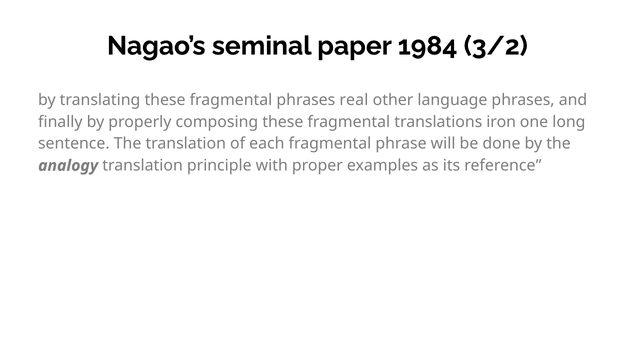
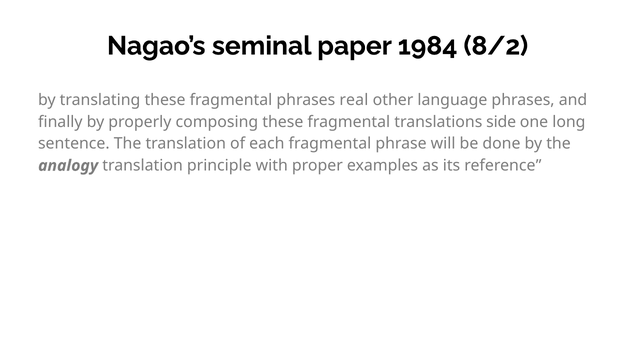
3/2: 3/2 -> 8/2 (496, 46)
iron: iron -> side (501, 122)
